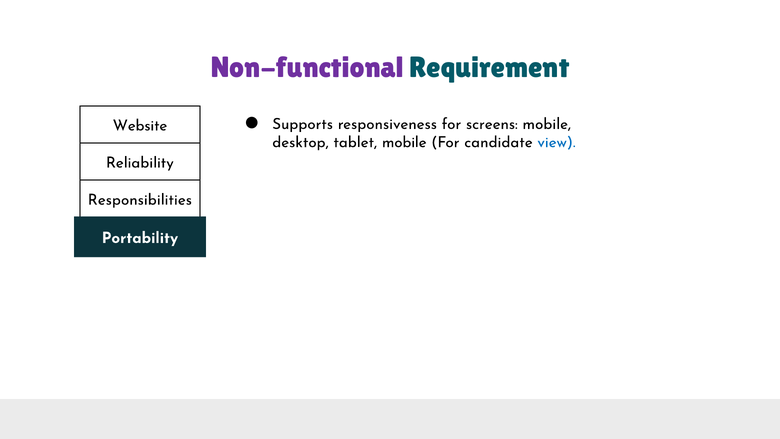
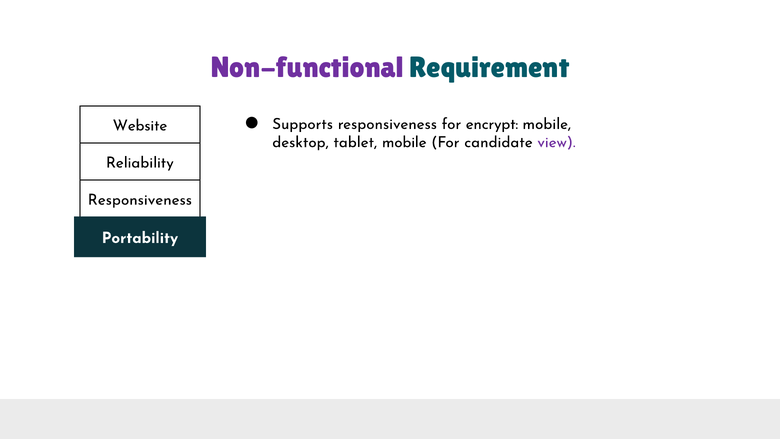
screens: screens -> encrypt (492, 124)
view colour: blue -> purple (556, 142)
Responsibilities: Responsibilities -> Responsiveness (140, 200)
